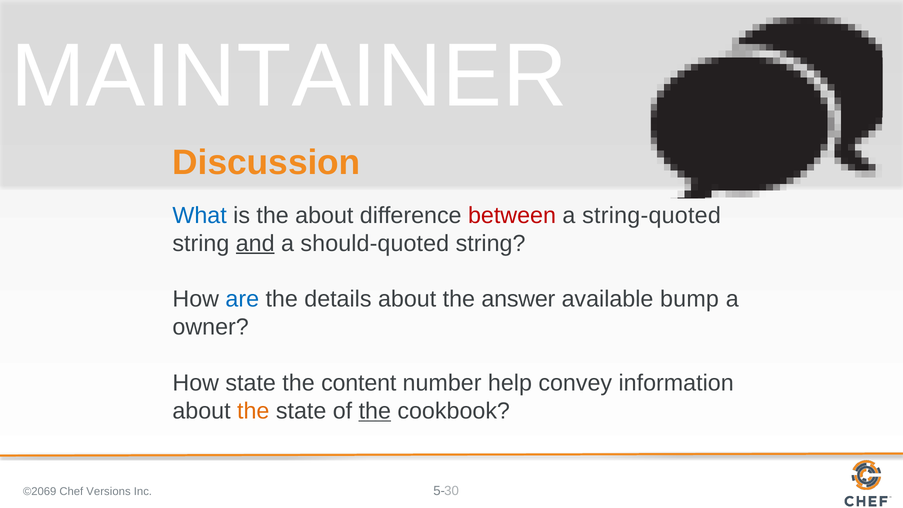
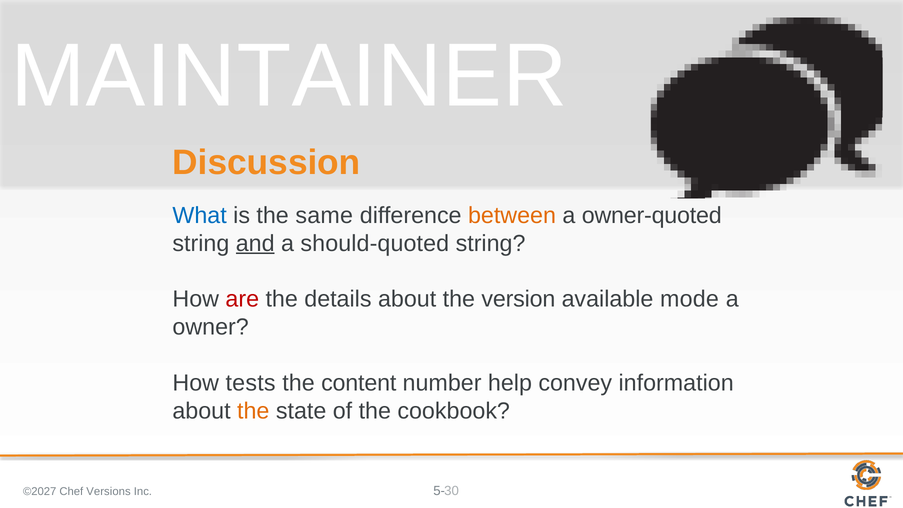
the about: about -> same (324, 215)
between colour: red -> orange (512, 215)
string-quoted: string-quoted -> owner-quoted (652, 215)
are colour: blue -> red (242, 299)
answer: answer -> version (518, 299)
bump: bump -> mode (689, 299)
How state: state -> tests (251, 383)
the underline: present -> none (375, 411)
©2069: ©2069 -> ©2027 (40, 491)
